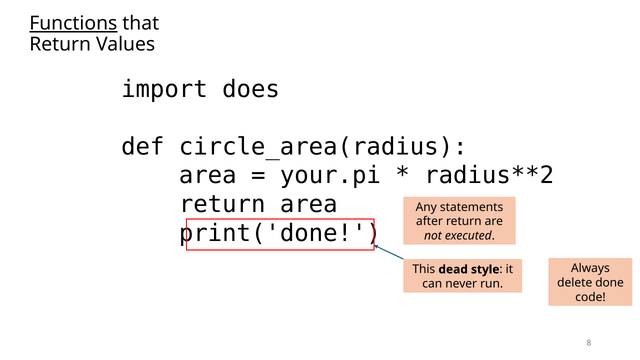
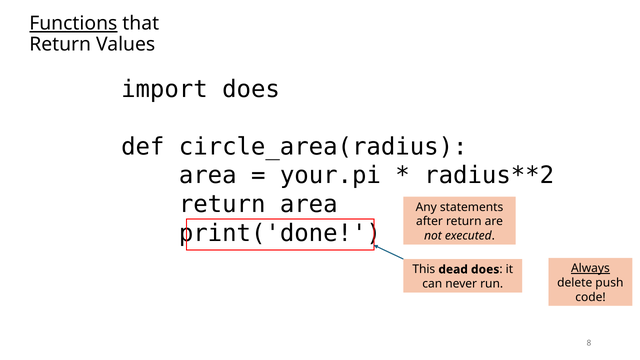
Always underline: none -> present (590, 268)
dead style: style -> does (485, 269)
done: done -> push (609, 283)
